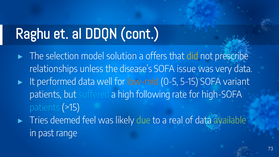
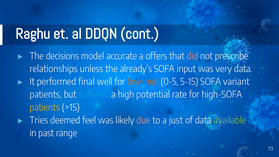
selection: selection -> decisions (62, 56)
solution: solution -> accurate (122, 56)
did colour: yellow -> pink (192, 56)
disease’s: disease’s -> already’s (136, 69)
issue: issue -> input (186, 69)
performed data: data -> final (87, 82)
following: following -> potential (153, 95)
patients colour: light blue -> yellow (45, 108)
due colour: light green -> pink (143, 120)
real: real -> just (176, 120)
